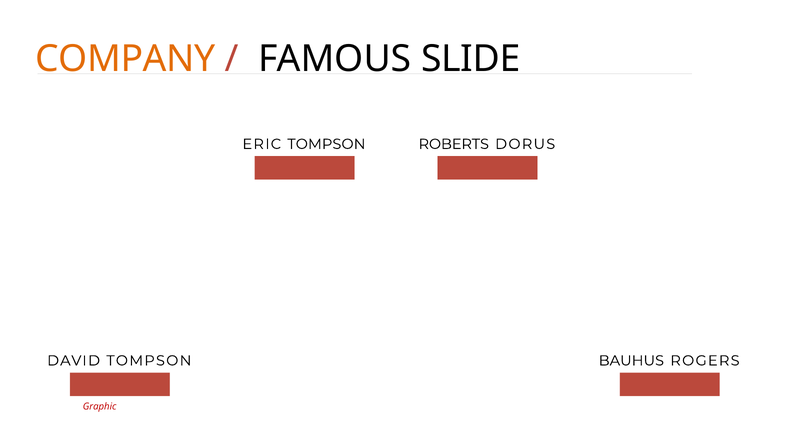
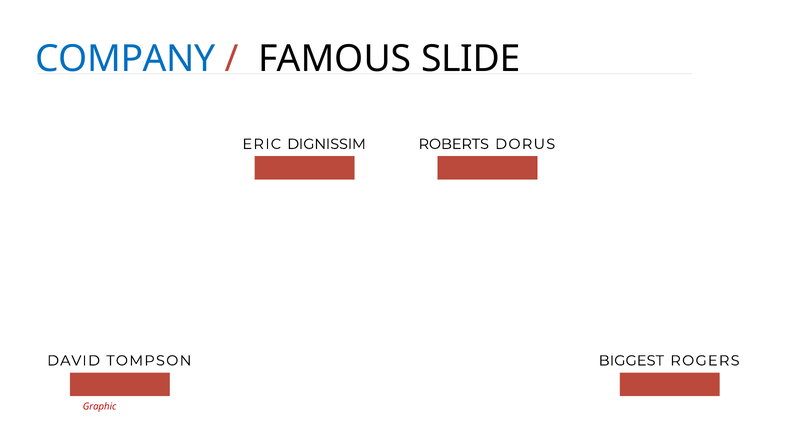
COMPANY colour: orange -> blue (125, 59)
ERIC TOMPSON: TOMPSON -> DIGNISSIM (327, 144)
BAUHUS: BAUHUS -> BIGGEST (631, 361)
